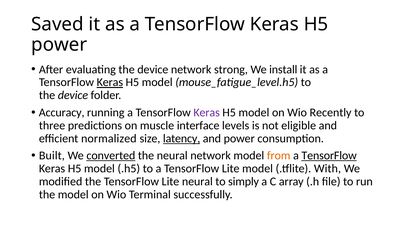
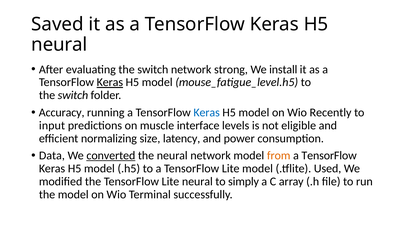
power: power -> neural (59, 45)
evaluating the device: device -> switch (153, 69)
device: device -> switch (73, 95)
Keras colour: purple -> blue (207, 112)
three: three -> input (52, 125)
normalized: normalized -> normalizing (109, 138)
latency underline: present -> none (182, 138)
Built: Built -> Data (52, 155)
TensorFlow underline: present -> none (329, 155)
With: With -> Used (328, 168)
